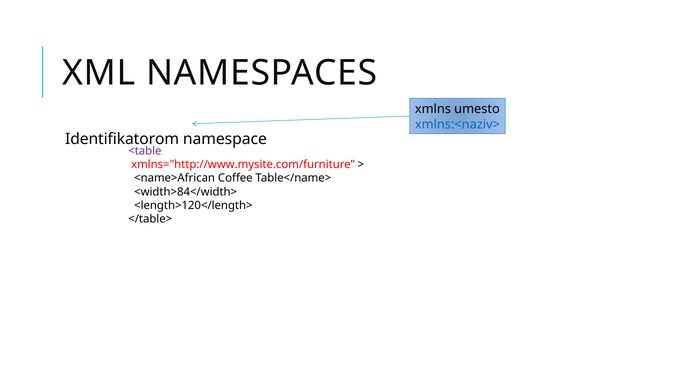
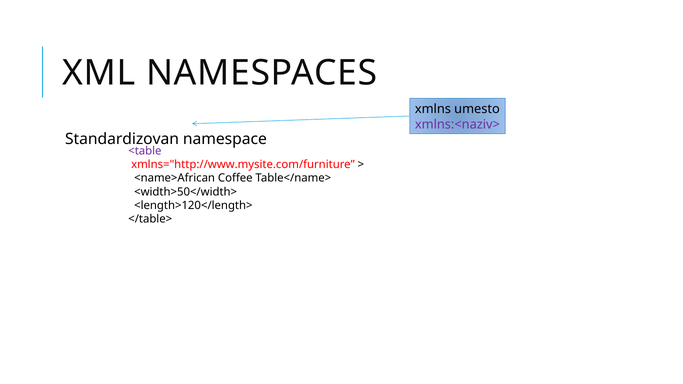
xmlns:<naziv> colour: blue -> purple (457, 125)
Identifikatorom: Identifikatorom -> Standardizovan (122, 139)
<width>84</width>: <width>84</width> -> <width>50</width> (186, 192)
